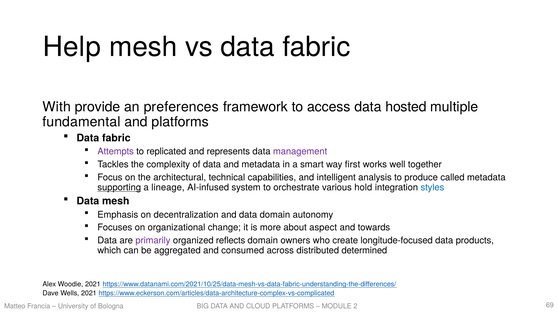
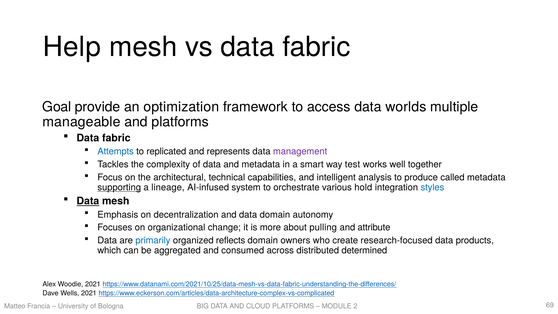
With: With -> Goal (57, 107)
preferences: preferences -> optimization (181, 107)
hosted: hosted -> worlds (406, 107)
fundamental: fundamental -> manageable (82, 122)
Attempts colour: purple -> blue (116, 151)
first: first -> test (353, 164)
Data underline: none -> present (88, 201)
aspect: aspect -> pulling (323, 227)
towards: towards -> attribute (374, 227)
primarily colour: purple -> blue (153, 240)
longitude-focused: longitude-focused -> research-focused (397, 240)
